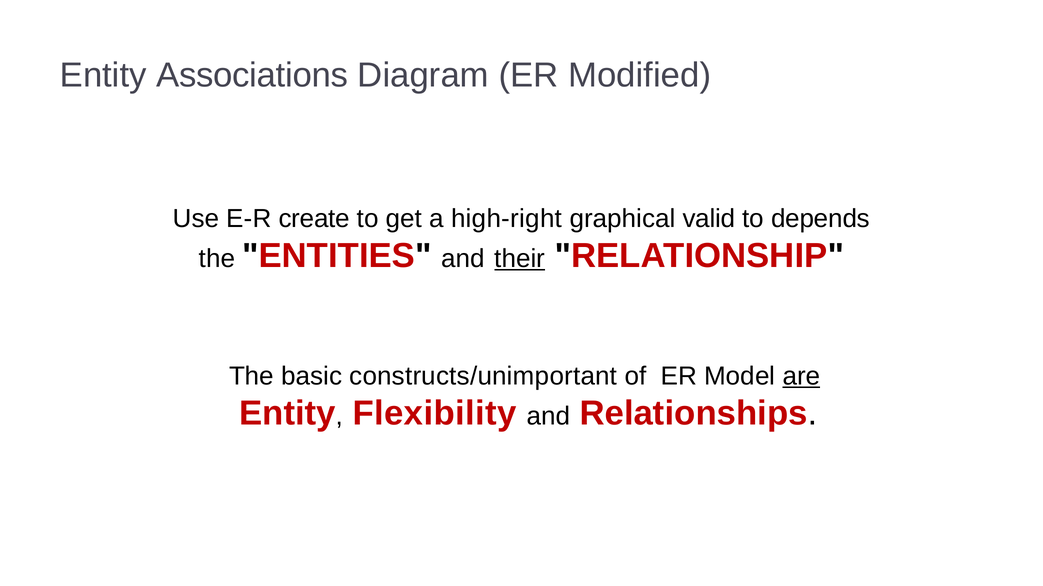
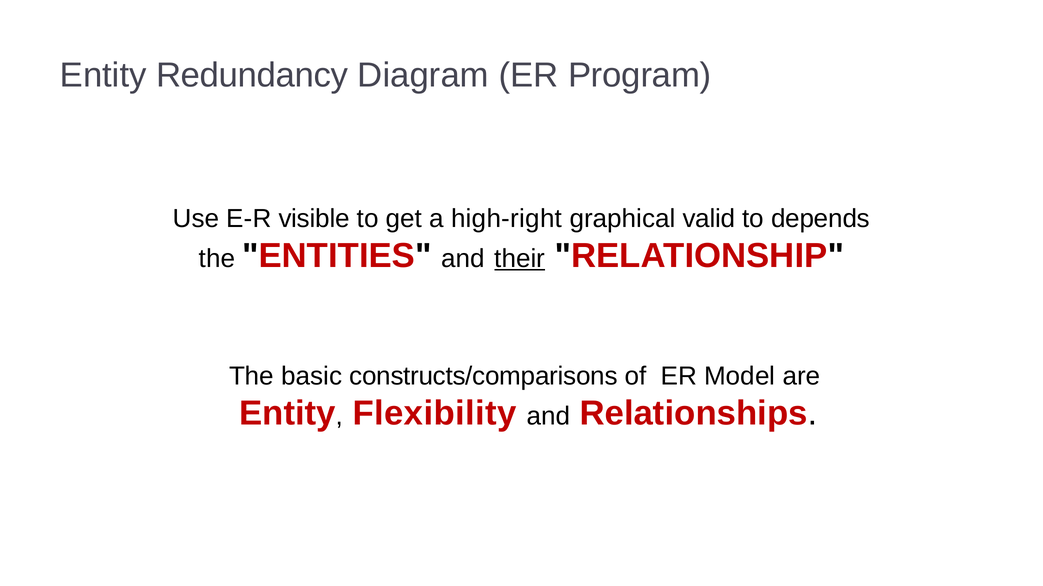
Associations: Associations -> Redundancy (252, 75)
Modified: Modified -> Program (640, 75)
create: create -> visible (314, 219)
constructs/unimportant: constructs/unimportant -> constructs/comparisons (483, 377)
are underline: present -> none (801, 377)
